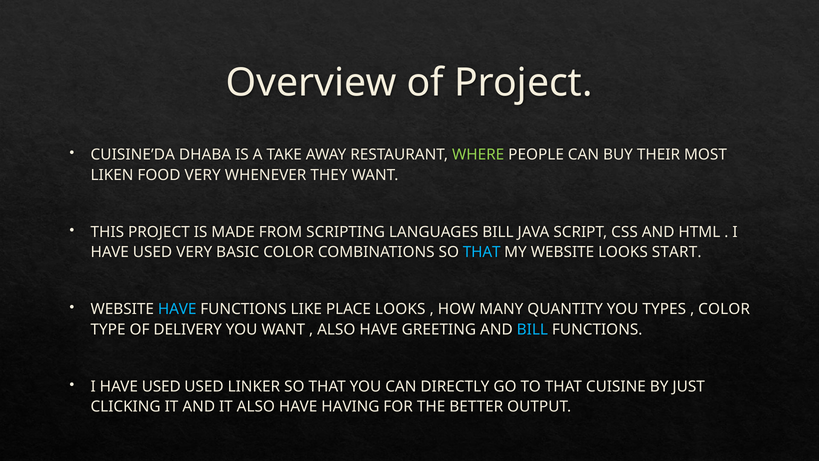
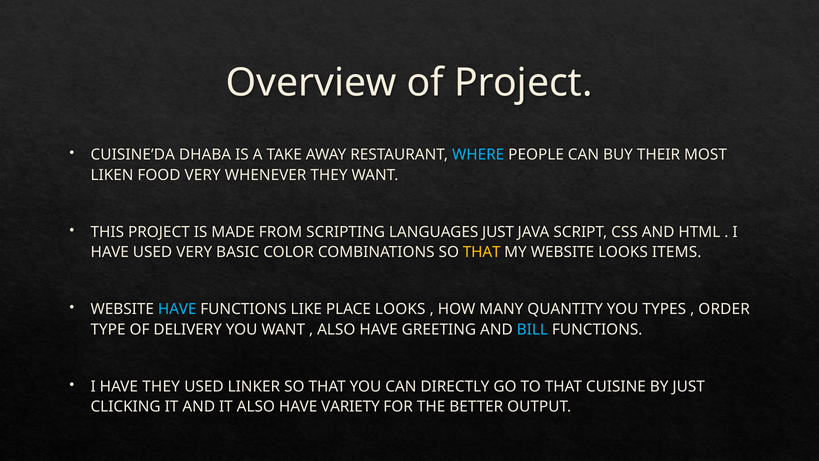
WHERE colour: light green -> light blue (478, 155)
LANGUAGES BILL: BILL -> JUST (498, 232)
THAT colour: light blue -> yellow (482, 252)
START: START -> ITEMS (677, 252)
COLOR: COLOR -> ORDER (724, 309)
USED: USED -> THEY (161, 386)
HAVING: HAVING -> VARIETY (350, 407)
